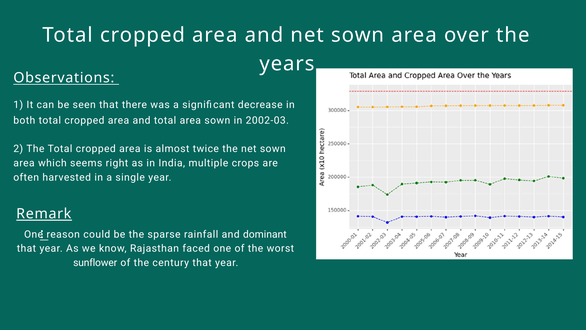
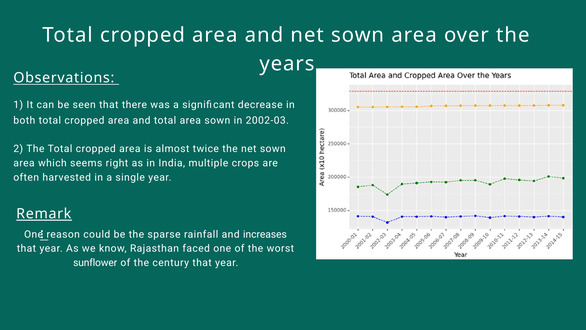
dominant: dominant -> increases (265, 234)
